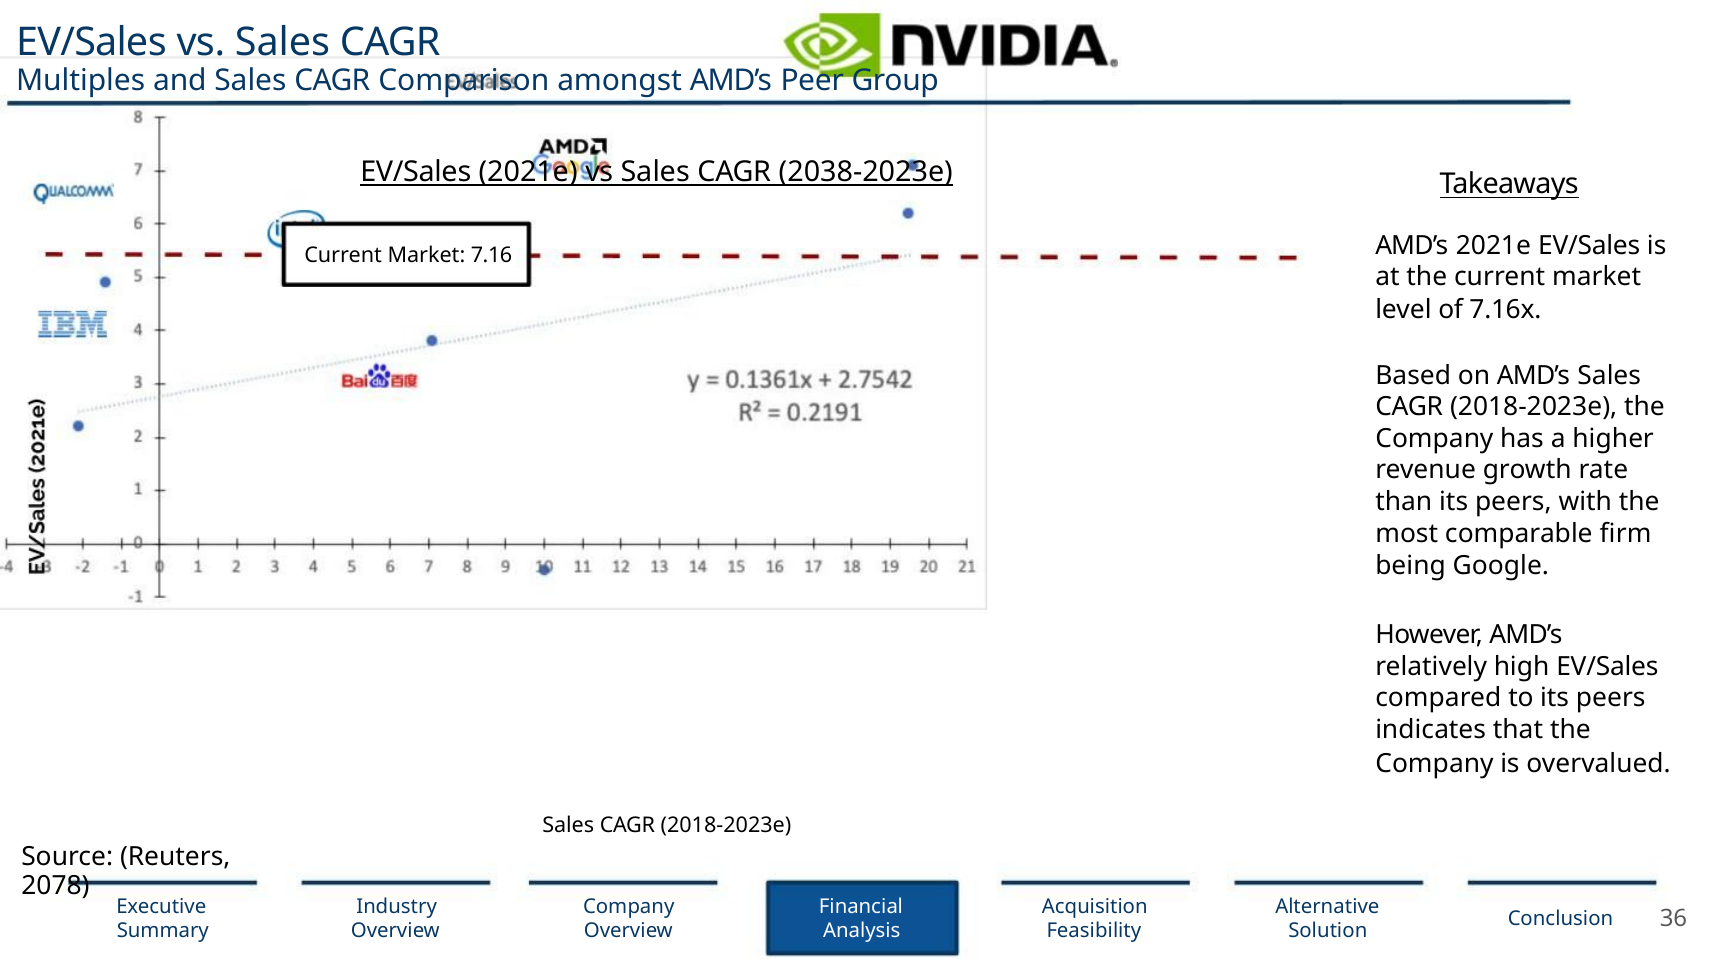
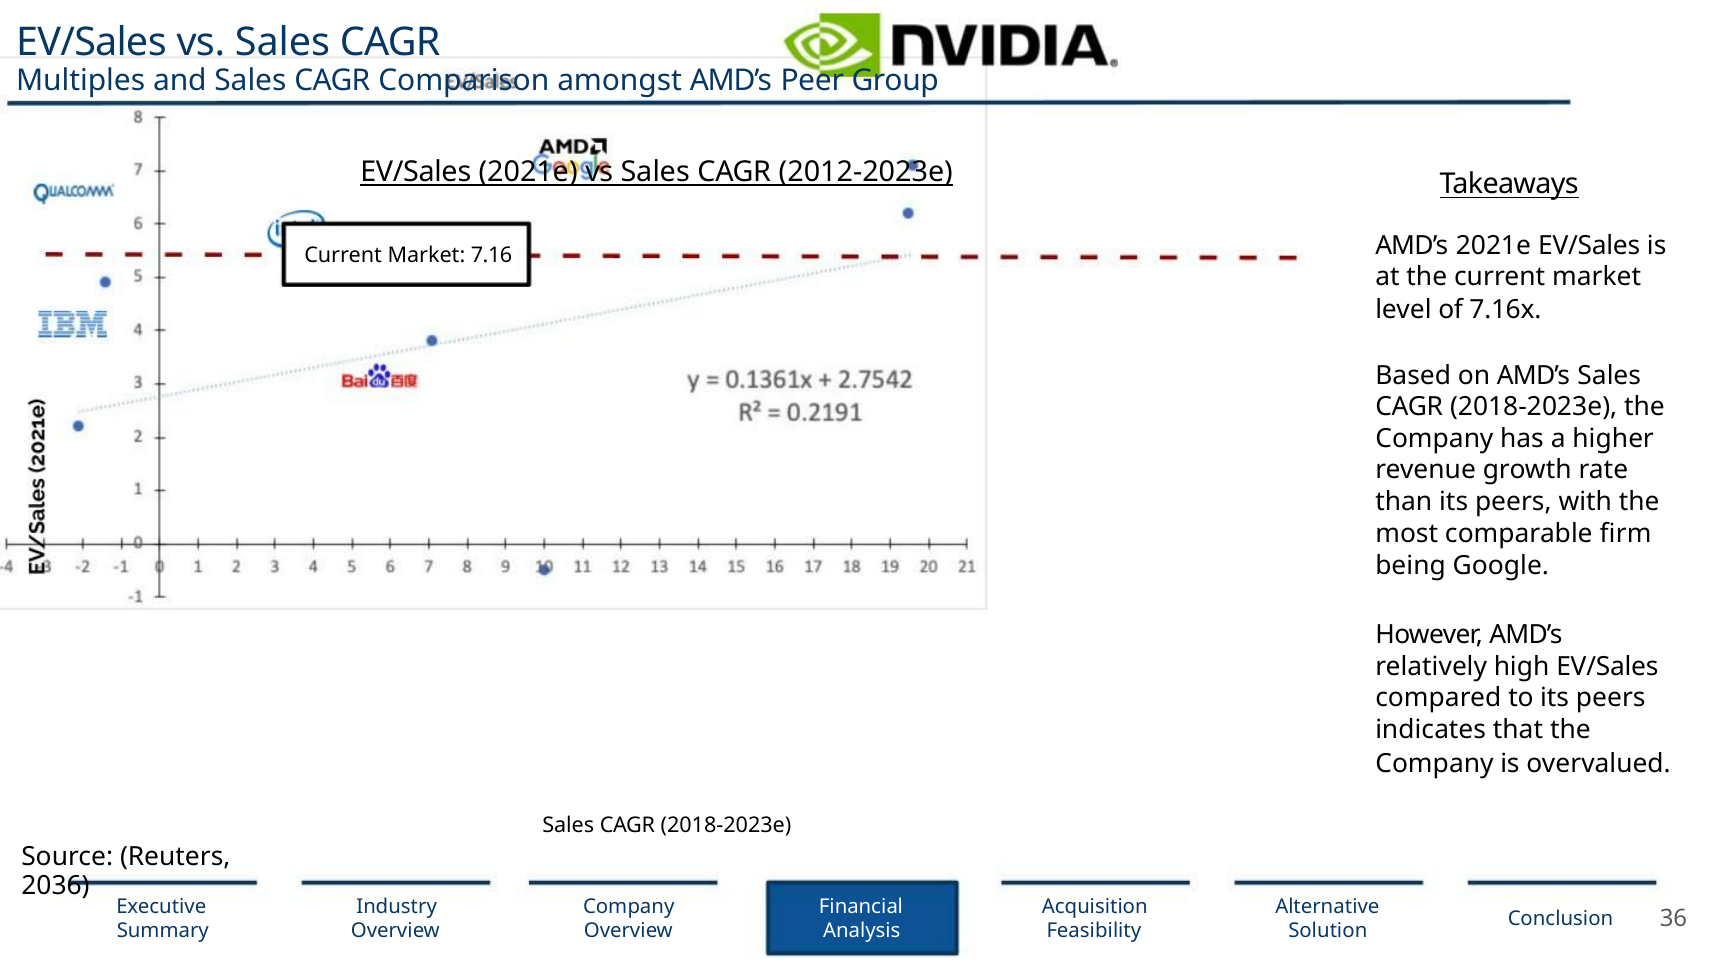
2038-2023e: 2038-2023e -> 2012-2023e (866, 172)
2078: 2078 -> 2036 (55, 886)
